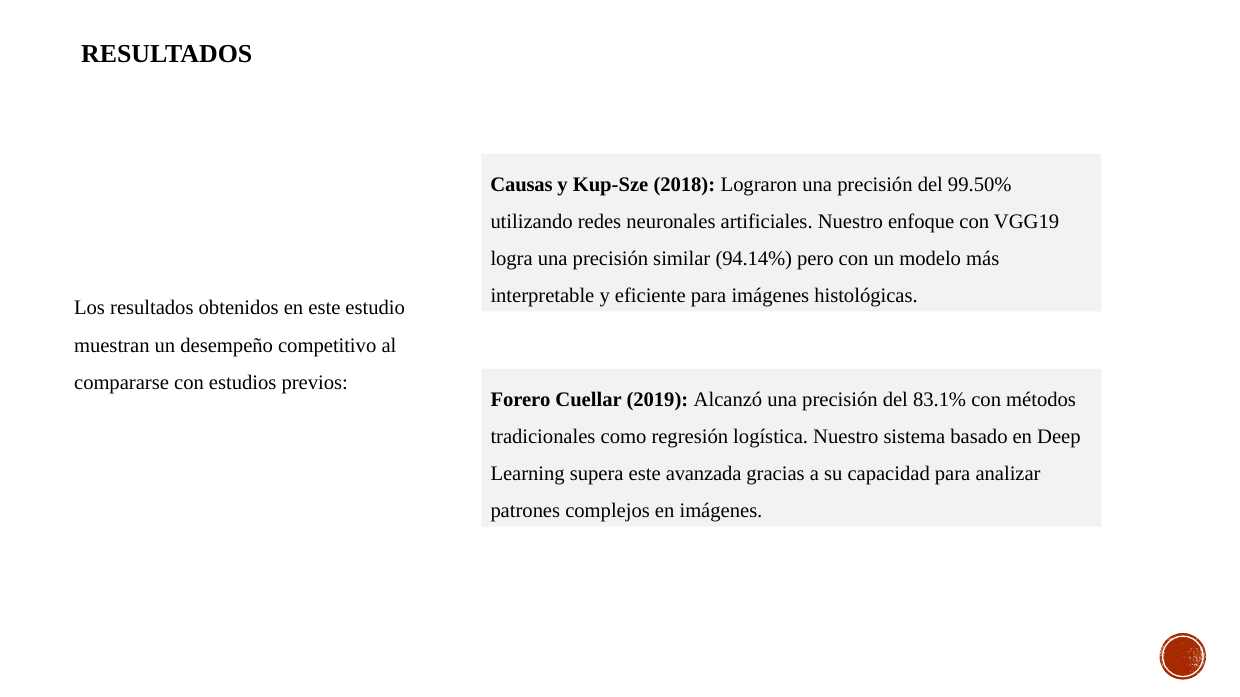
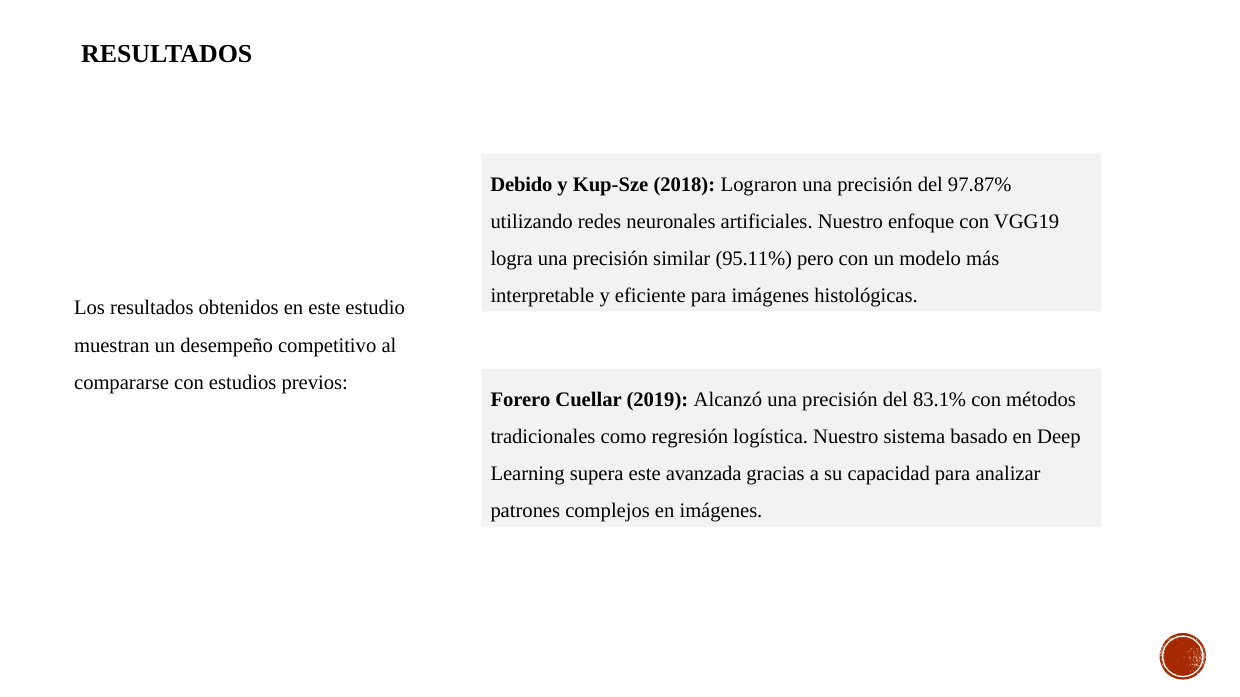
Causas: Causas -> Debido (522, 185)
99.50%: 99.50% -> 97.87% (980, 185)
94.14%: 94.14% -> 95.11% (754, 259)
